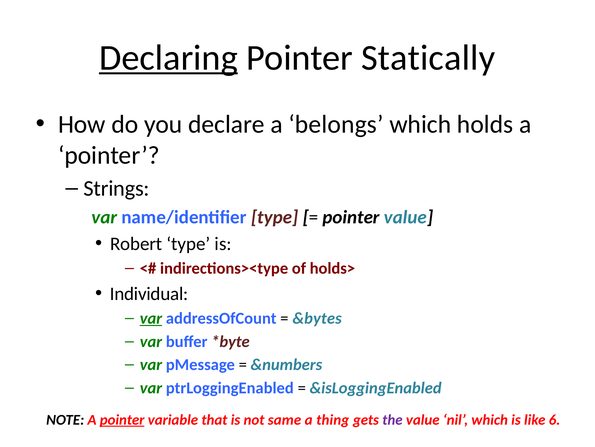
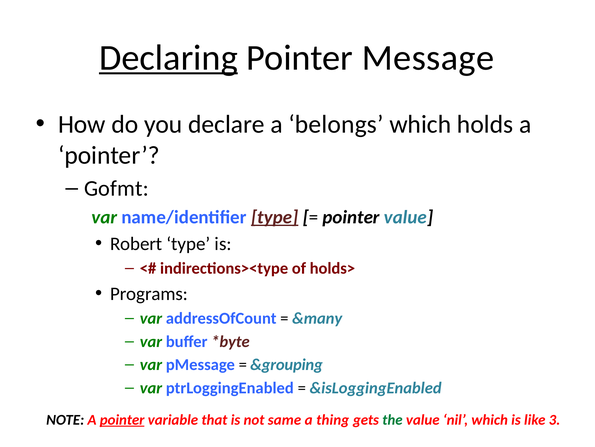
Statically: Statically -> Message (428, 58)
Strings: Strings -> Gofmt (116, 188)
type underline: none -> present (275, 217)
Individual: Individual -> Programs (149, 293)
var underline: present -> none (151, 318)
&bytes: &bytes -> &many (317, 318)
&numbers: &numbers -> &grouping (286, 364)
the colour: purple -> green (392, 419)
6: 6 -> 3 (554, 419)
